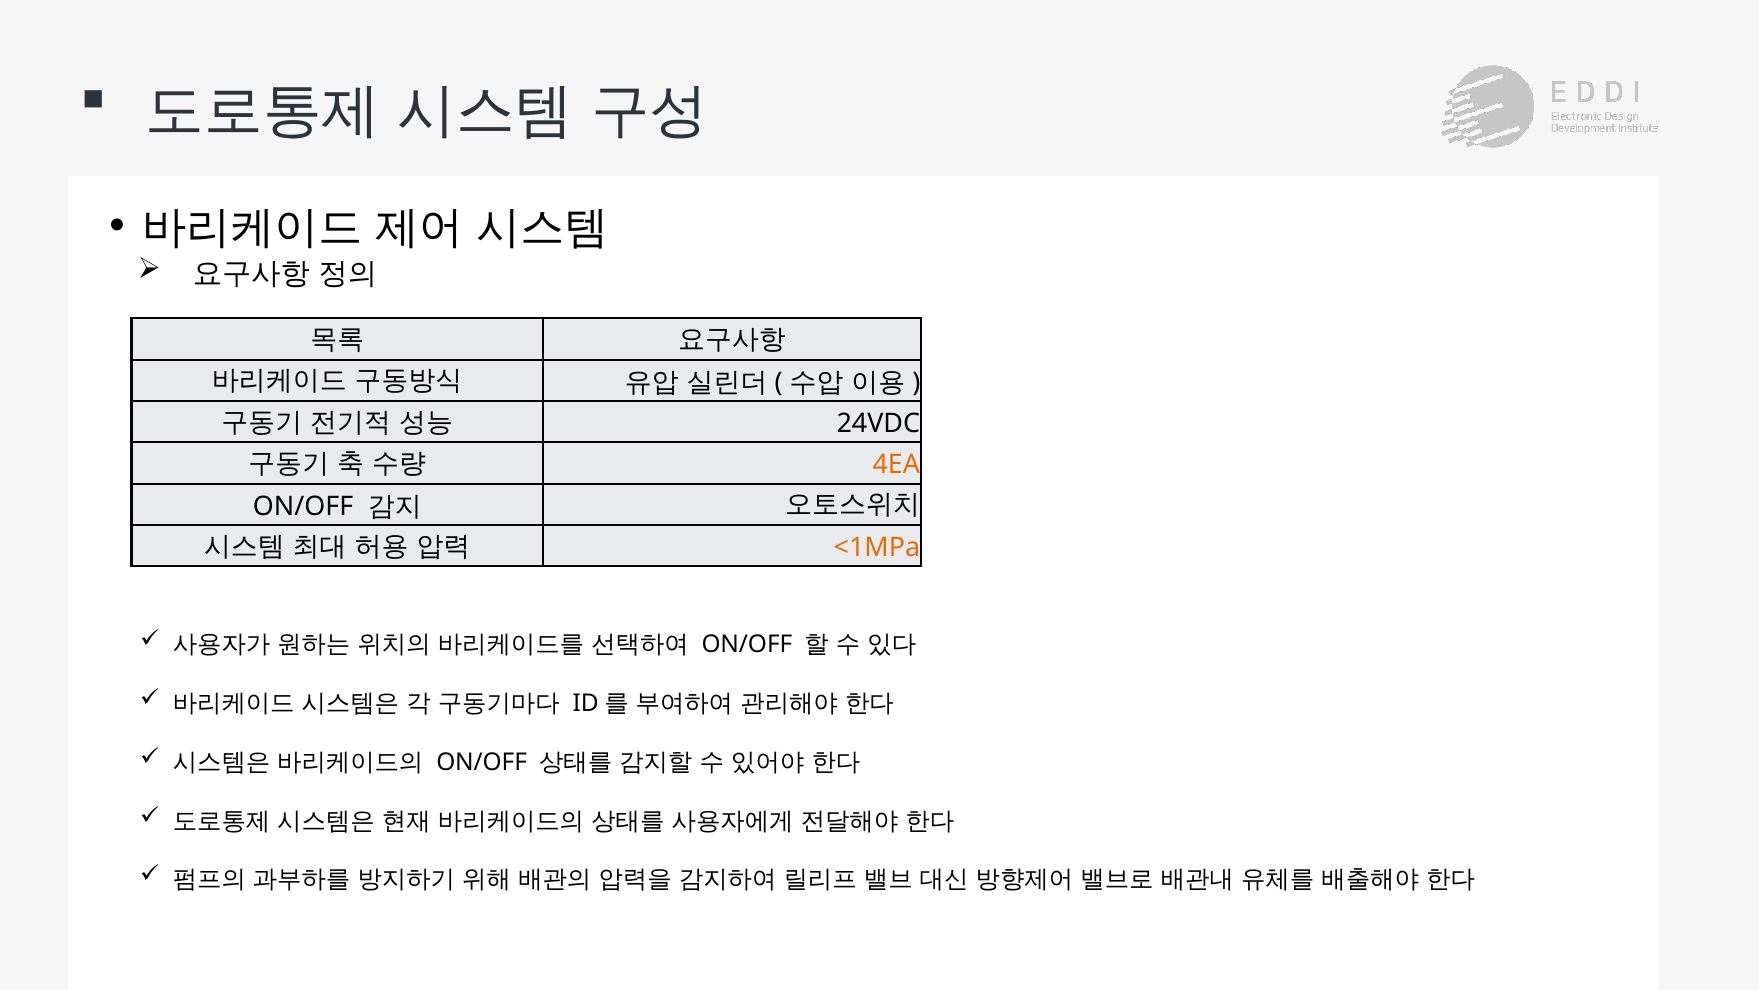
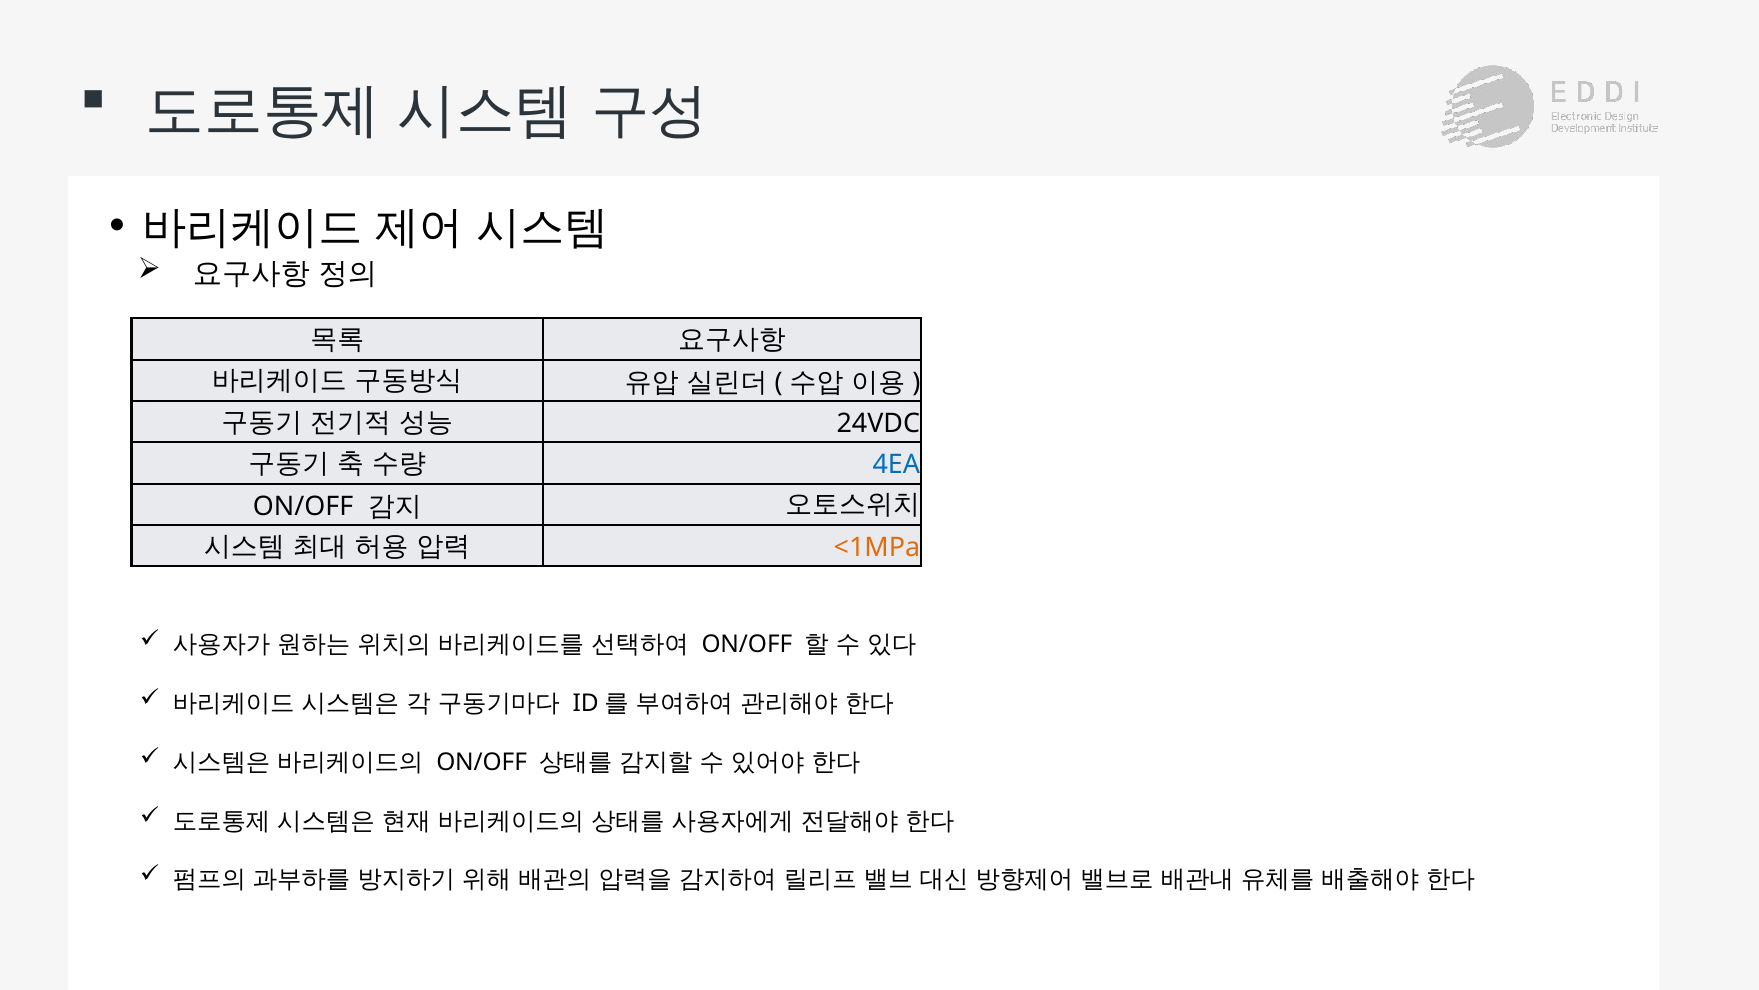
4EA colour: orange -> blue (896, 465)
